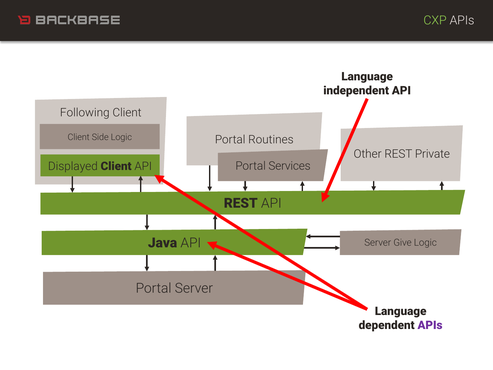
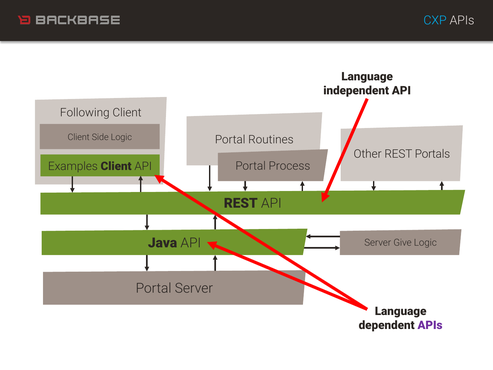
CXP colour: light green -> light blue (435, 21)
Private: Private -> Portals (432, 154)
Services: Services -> Process (289, 166)
Displayed: Displayed -> Examples (73, 166)
